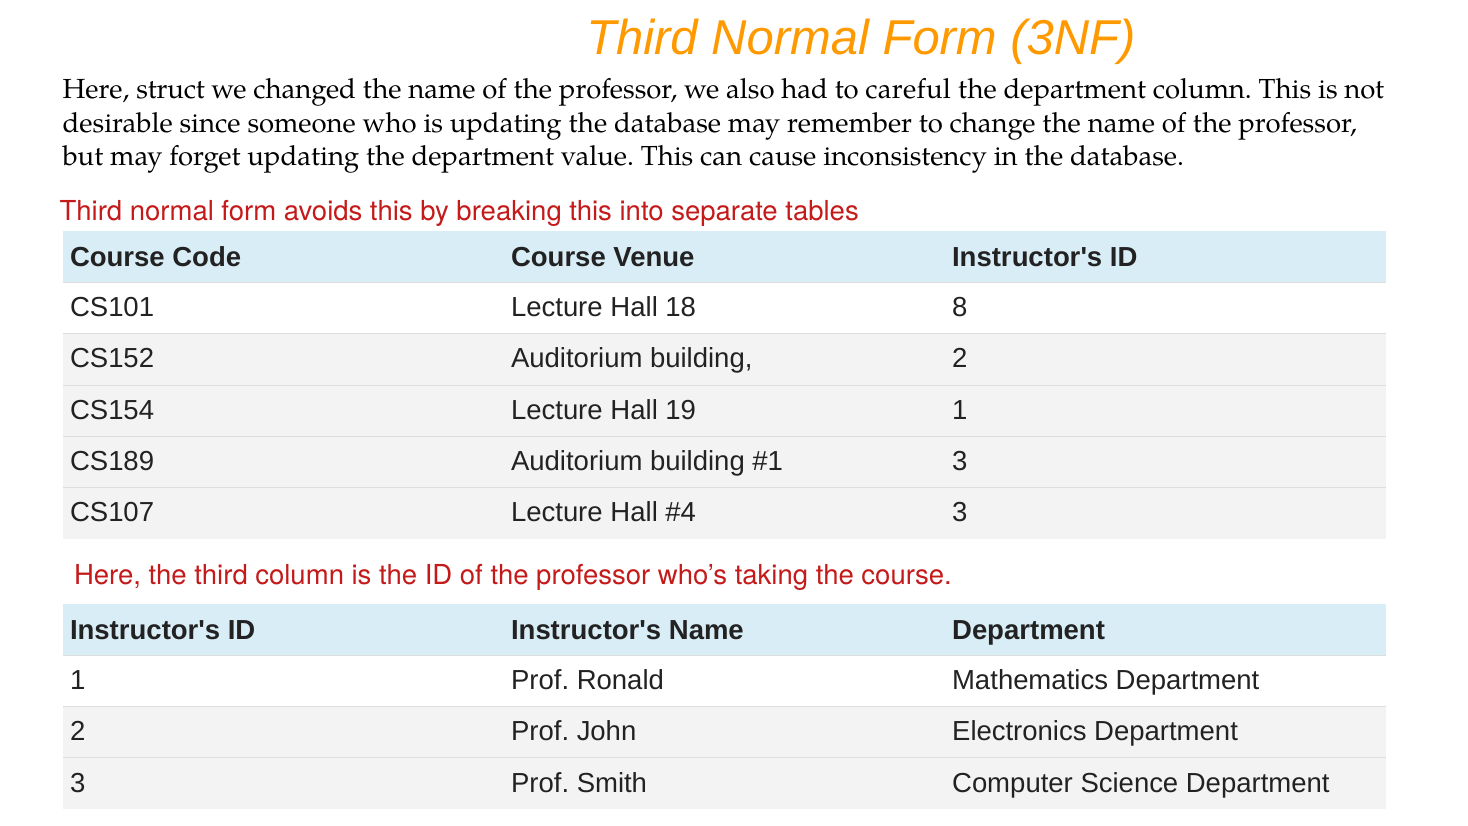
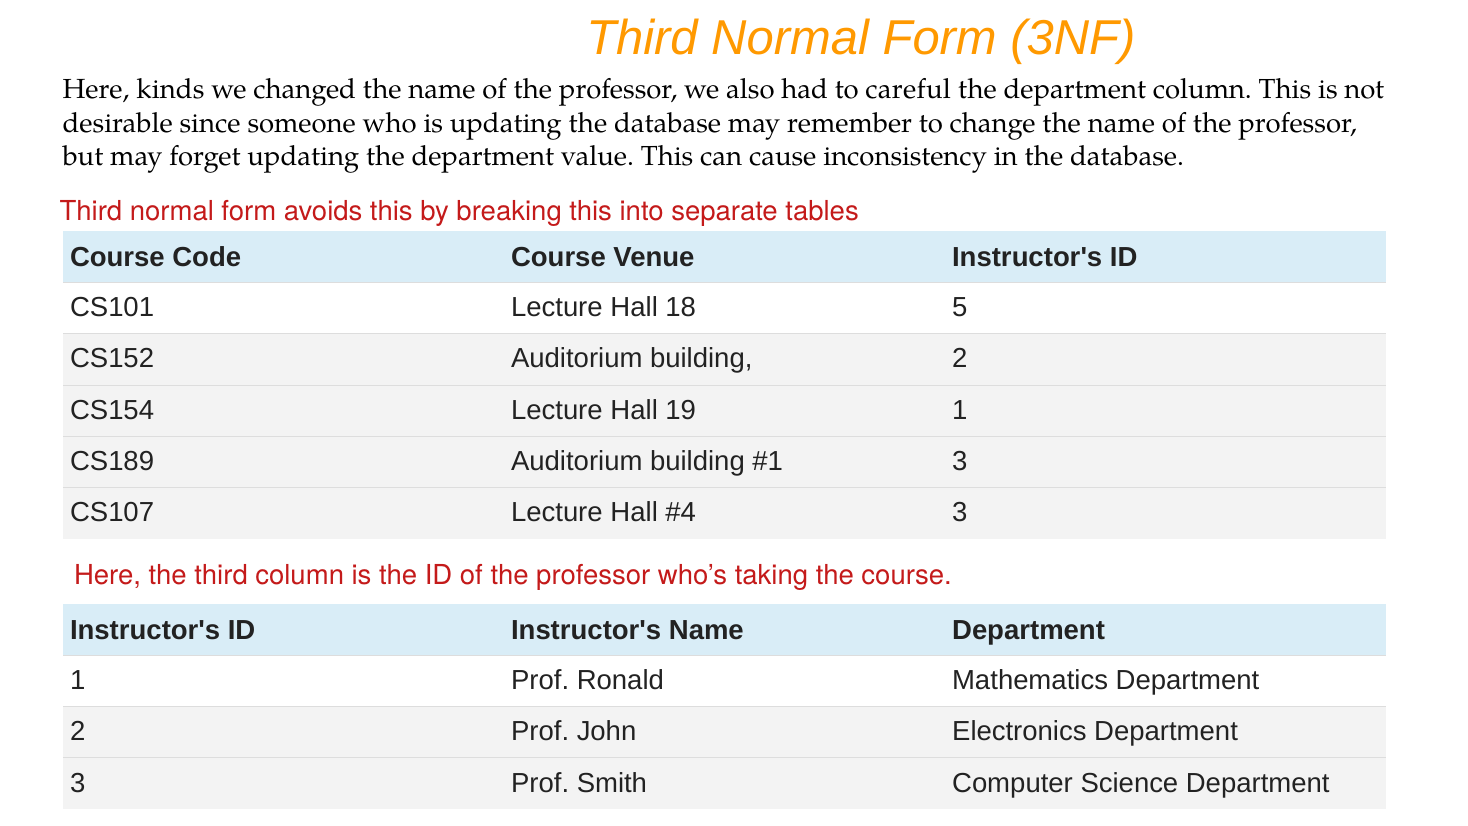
struct: struct -> kinds (170, 90)
8: 8 -> 5 (960, 307)
